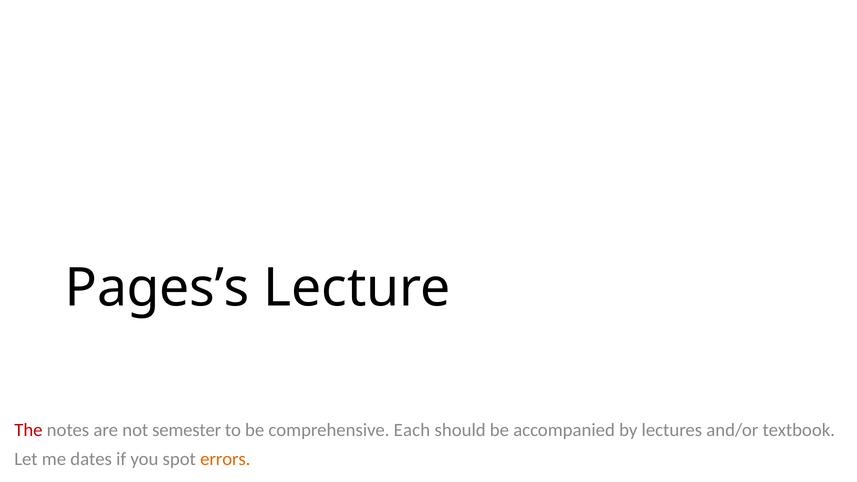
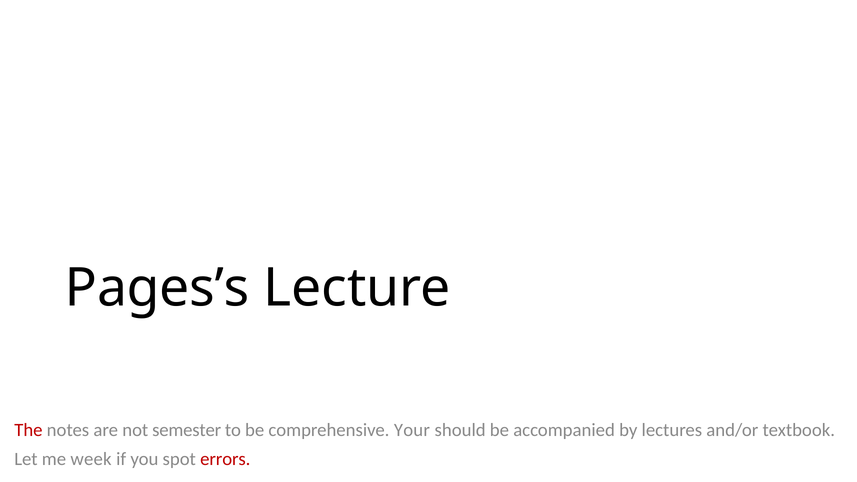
Each: Each -> Your (412, 430)
dates: dates -> week (91, 459)
errors colour: orange -> red (225, 459)
